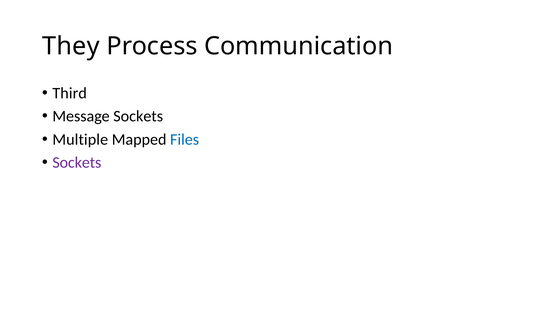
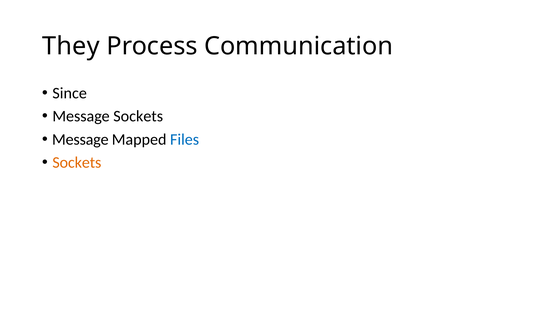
Third: Third -> Since (70, 93)
Multiple: Multiple -> Message (80, 139)
Sockets colour: purple -> orange (77, 162)
